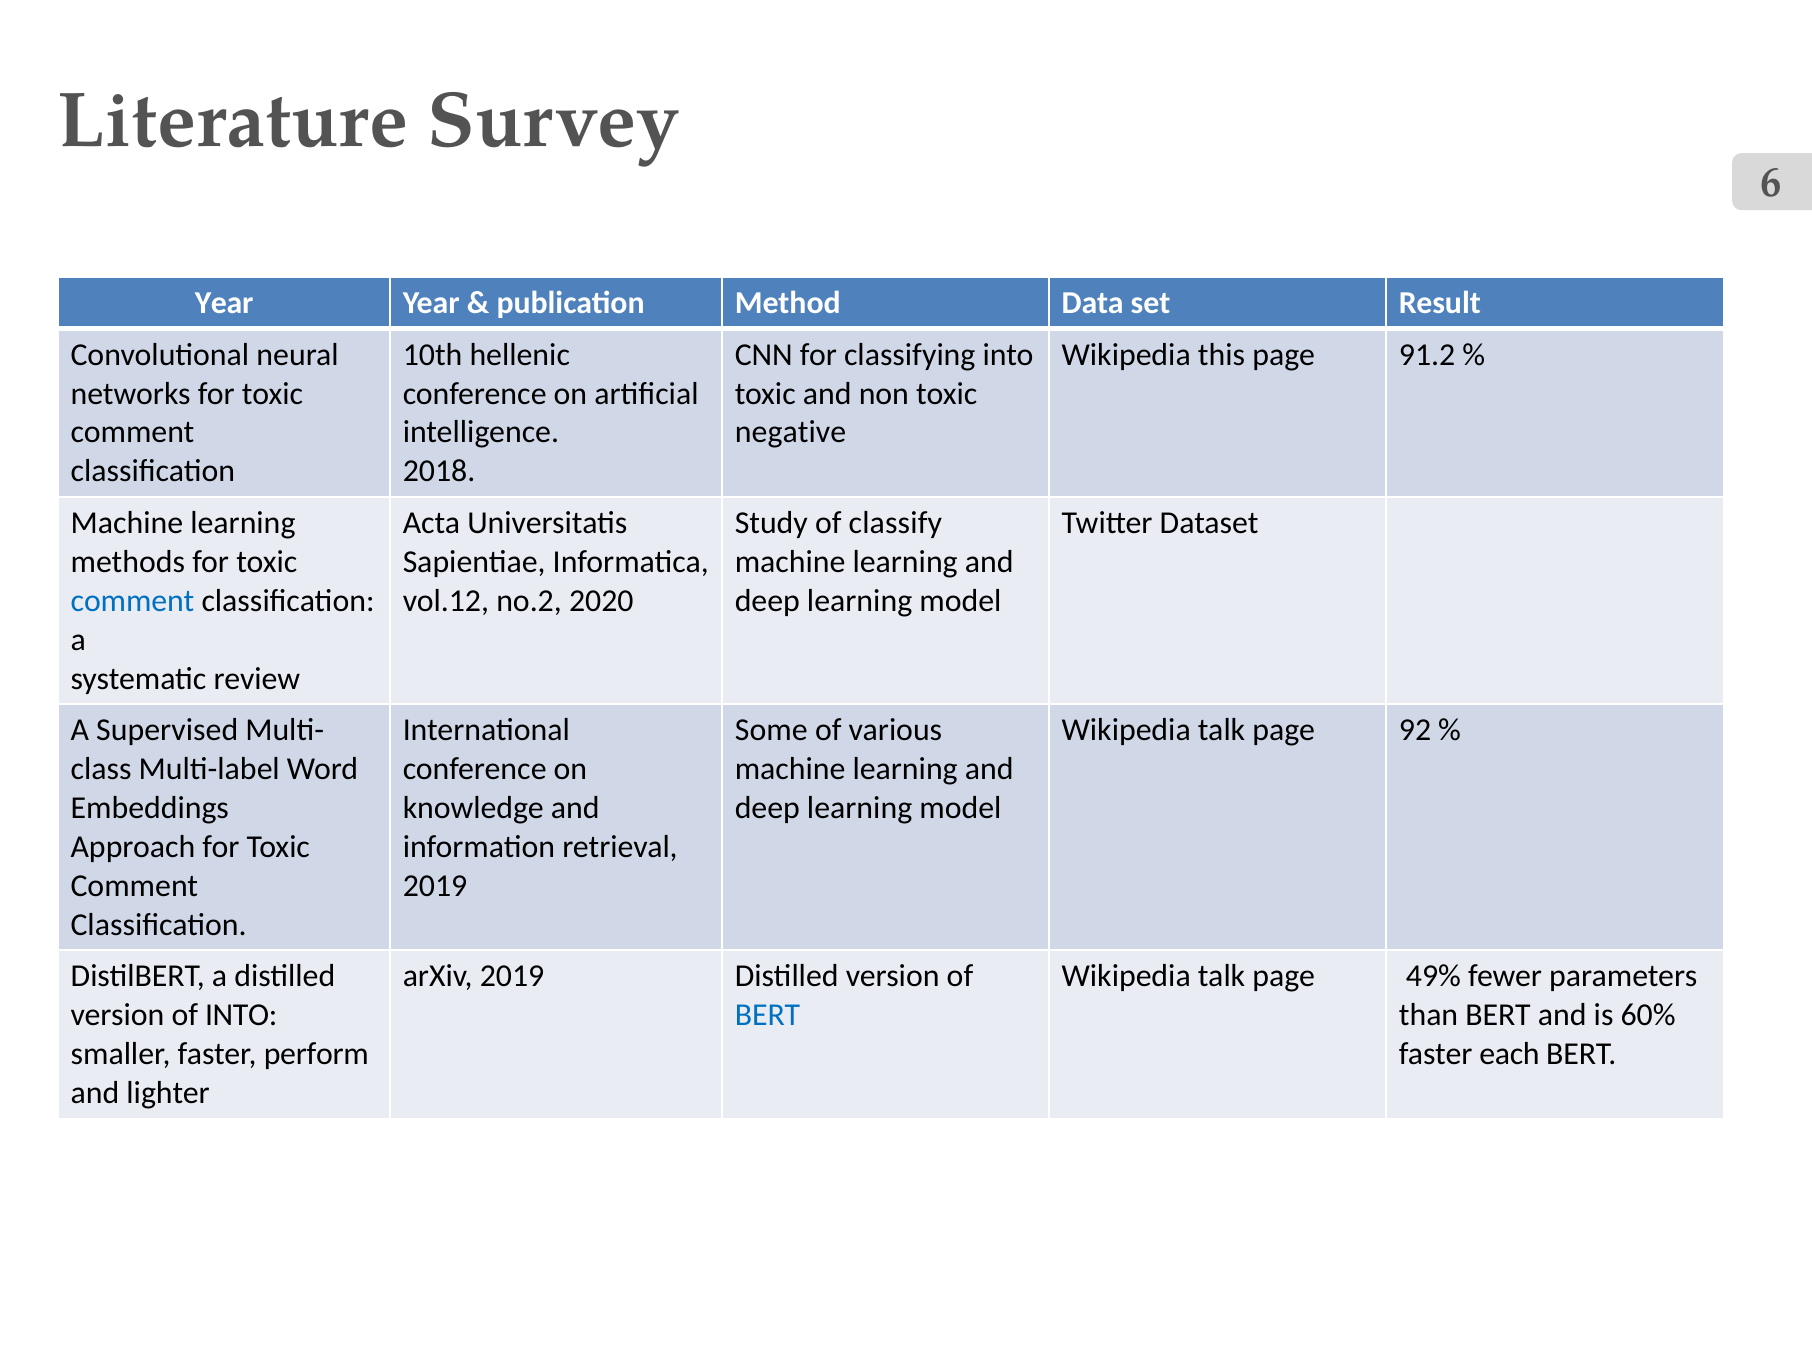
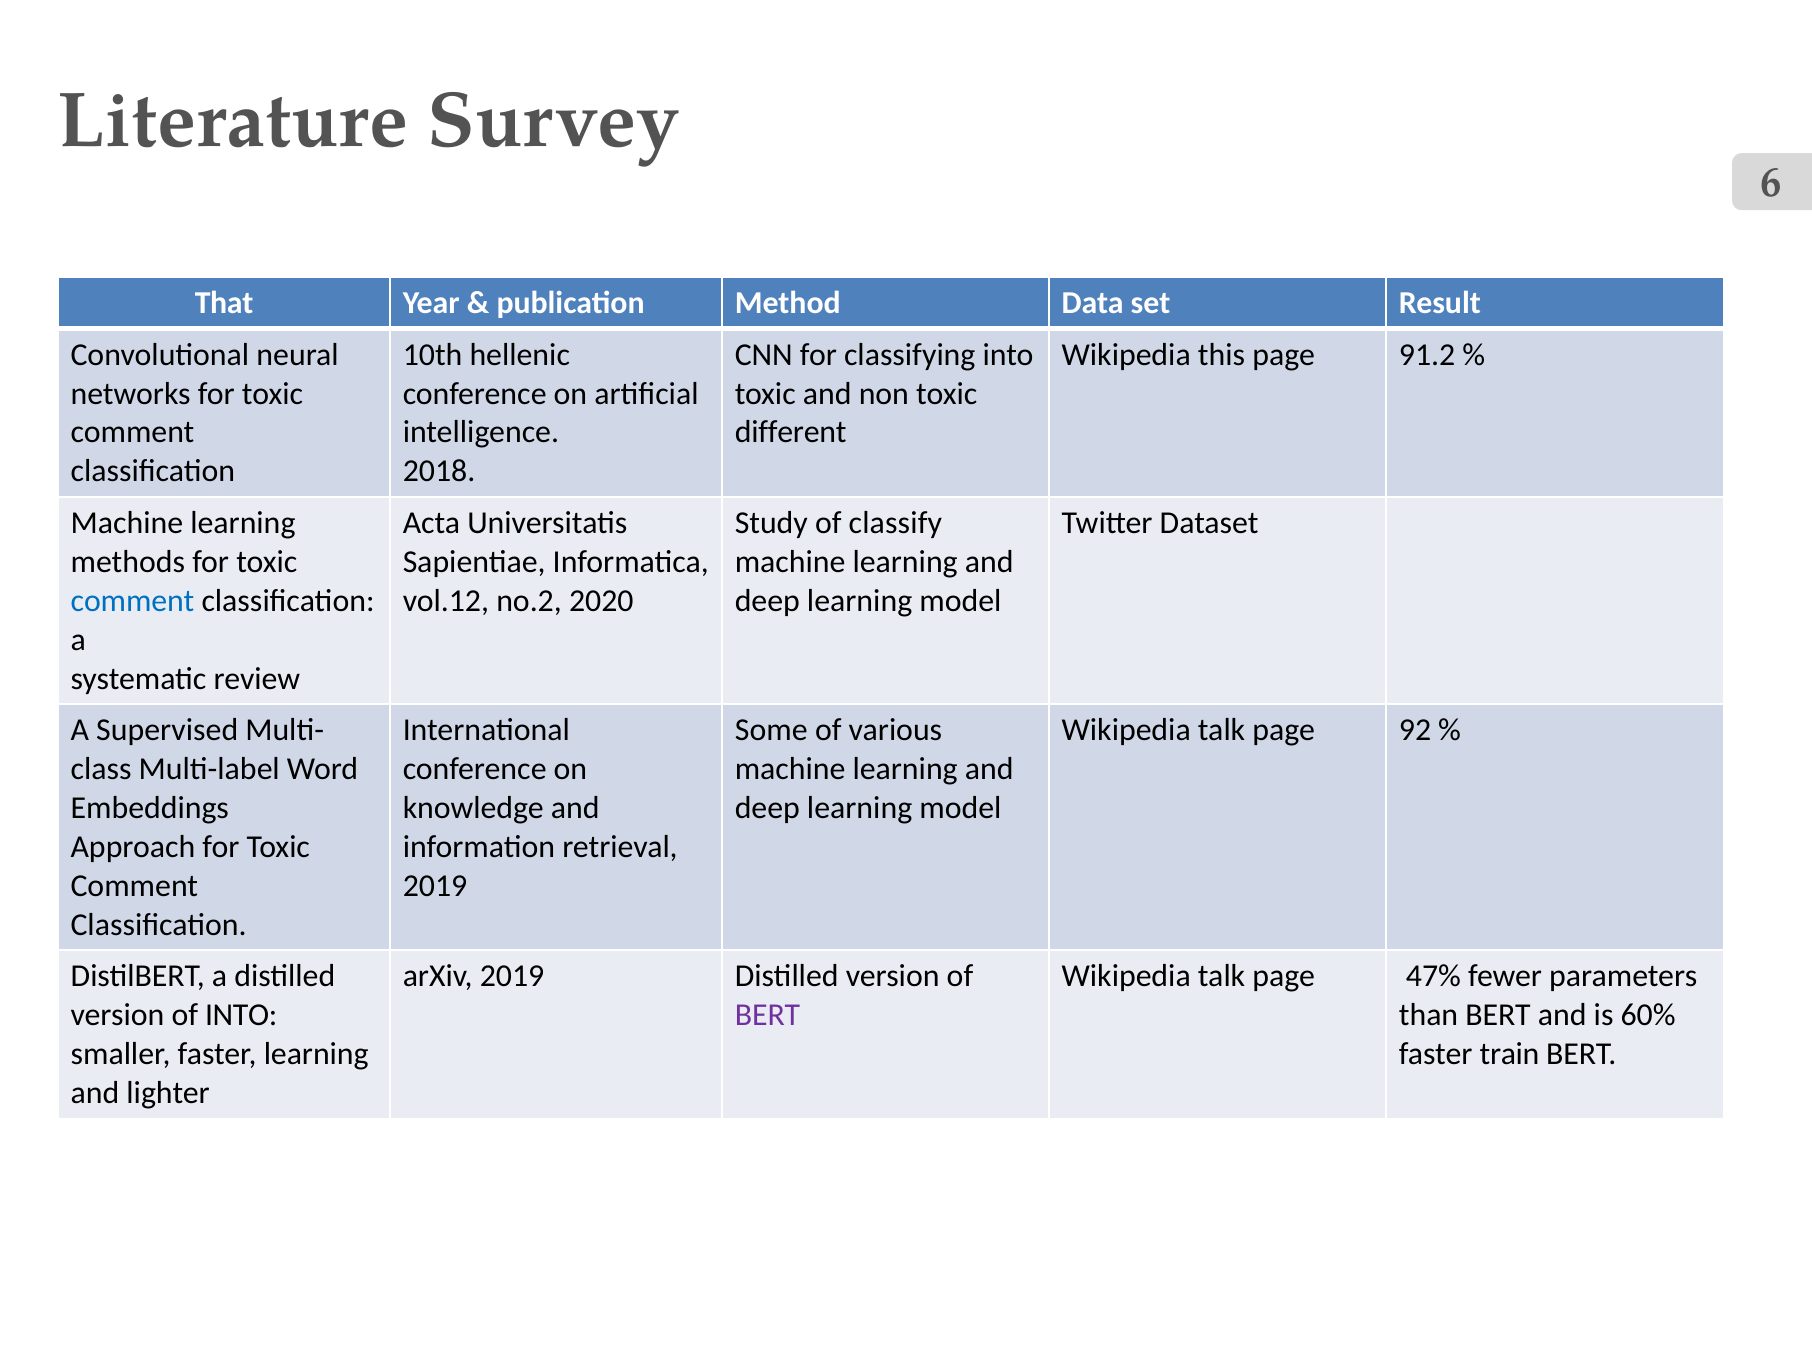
Year: Year -> That (224, 303)
negative: negative -> different (791, 432)
49%: 49% -> 47% (1433, 976)
BERT colour: blue -> purple (768, 1015)
faster perform: perform -> learning (316, 1054)
each: each -> train (1510, 1054)
